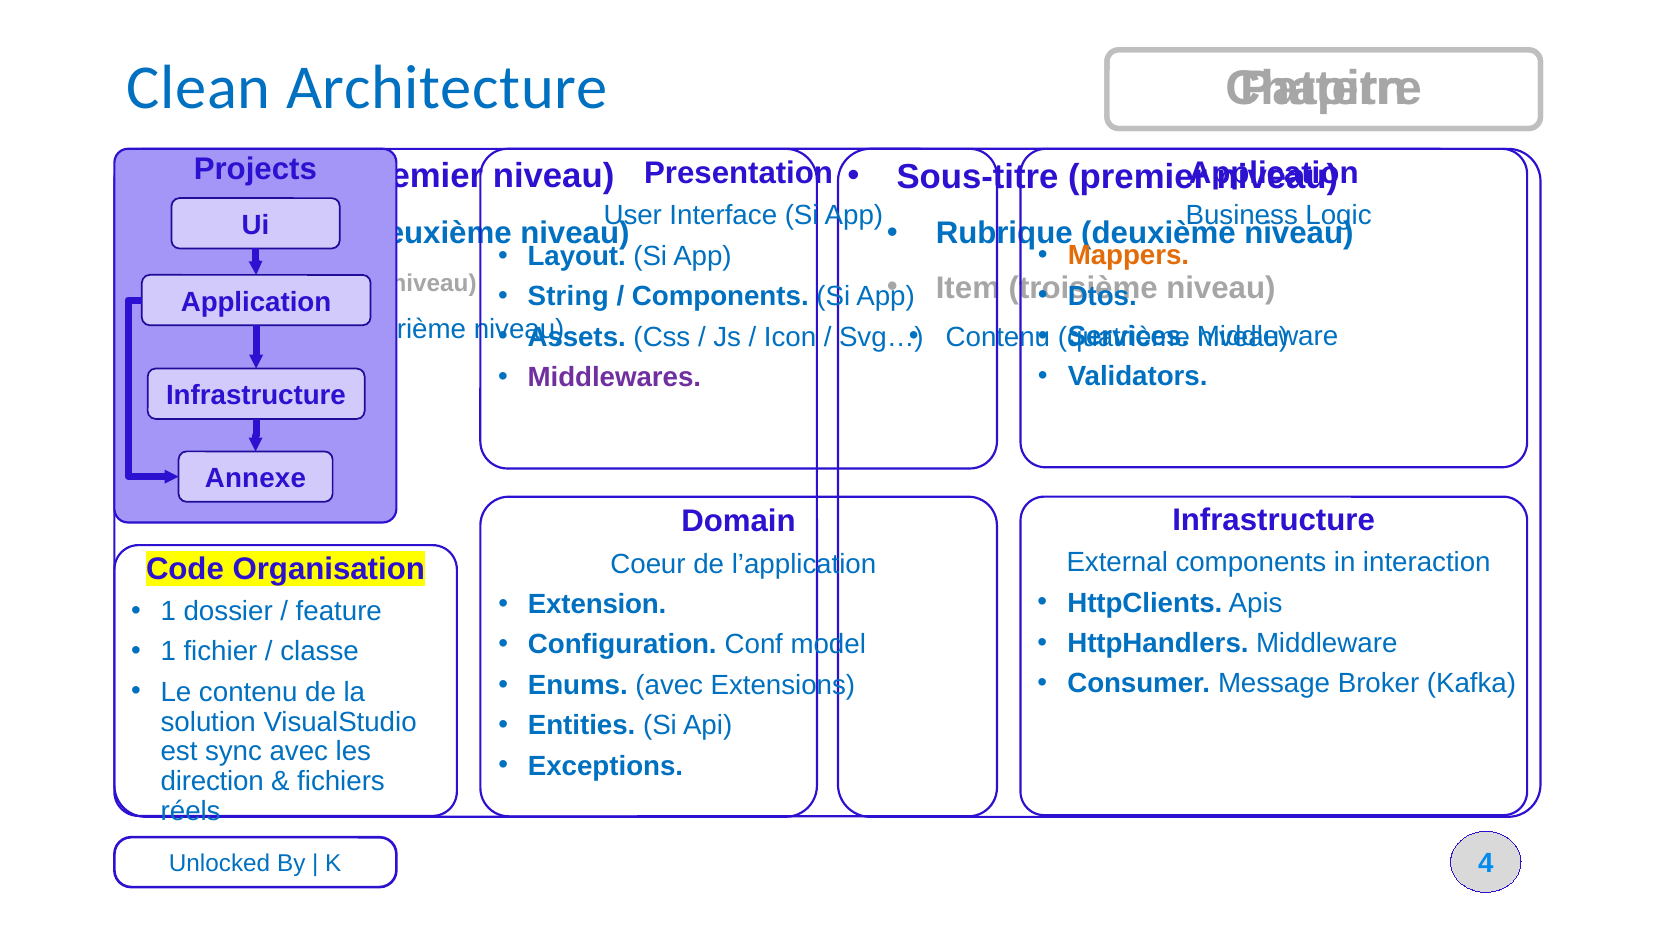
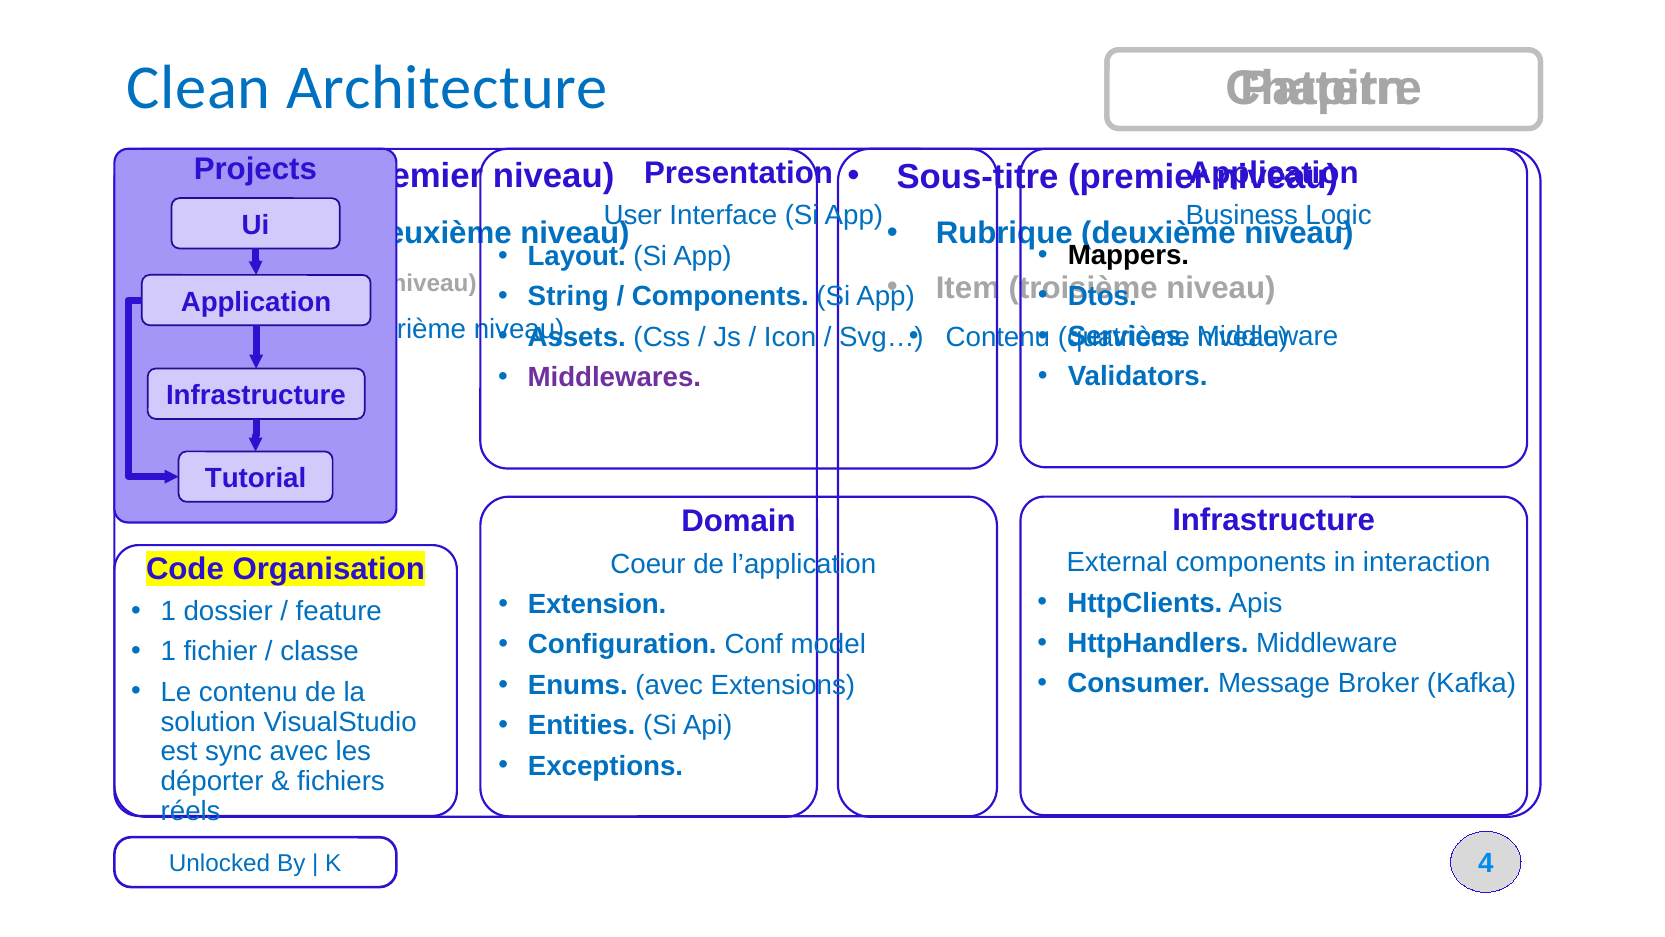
Mappers colour: orange -> black (1128, 255)
Annexe: Annexe -> Tutorial (256, 478)
direction: direction -> déporter (212, 781)
